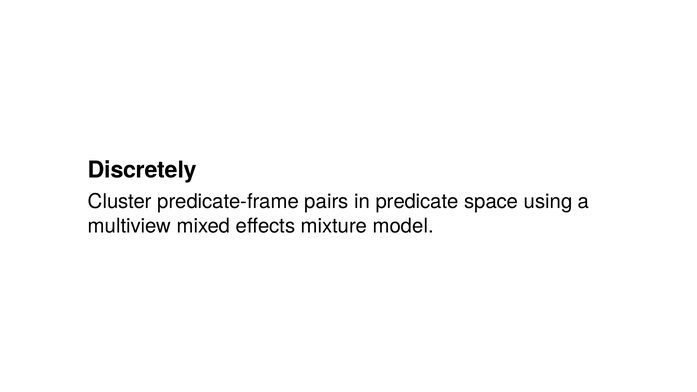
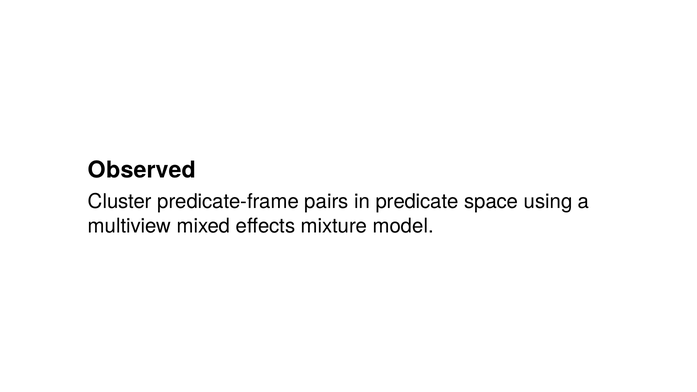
Discretely: Discretely -> Observed (142, 170)
